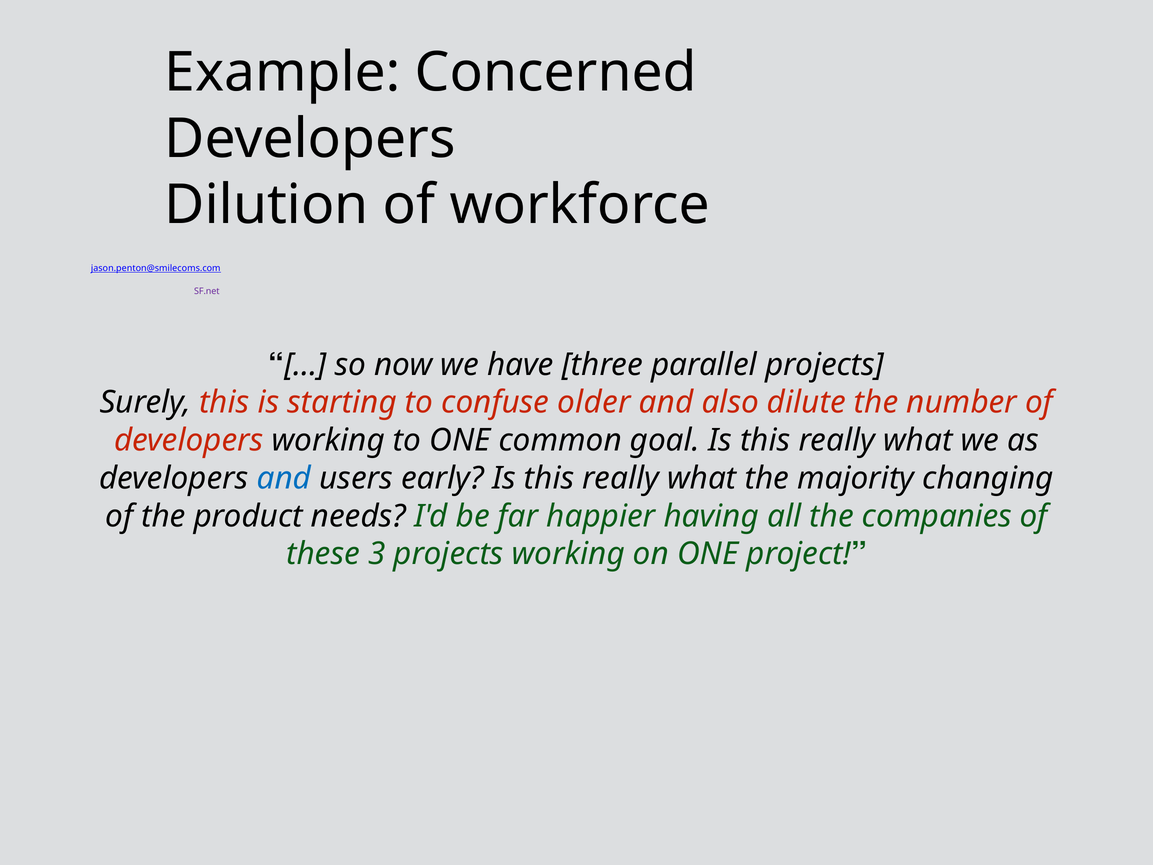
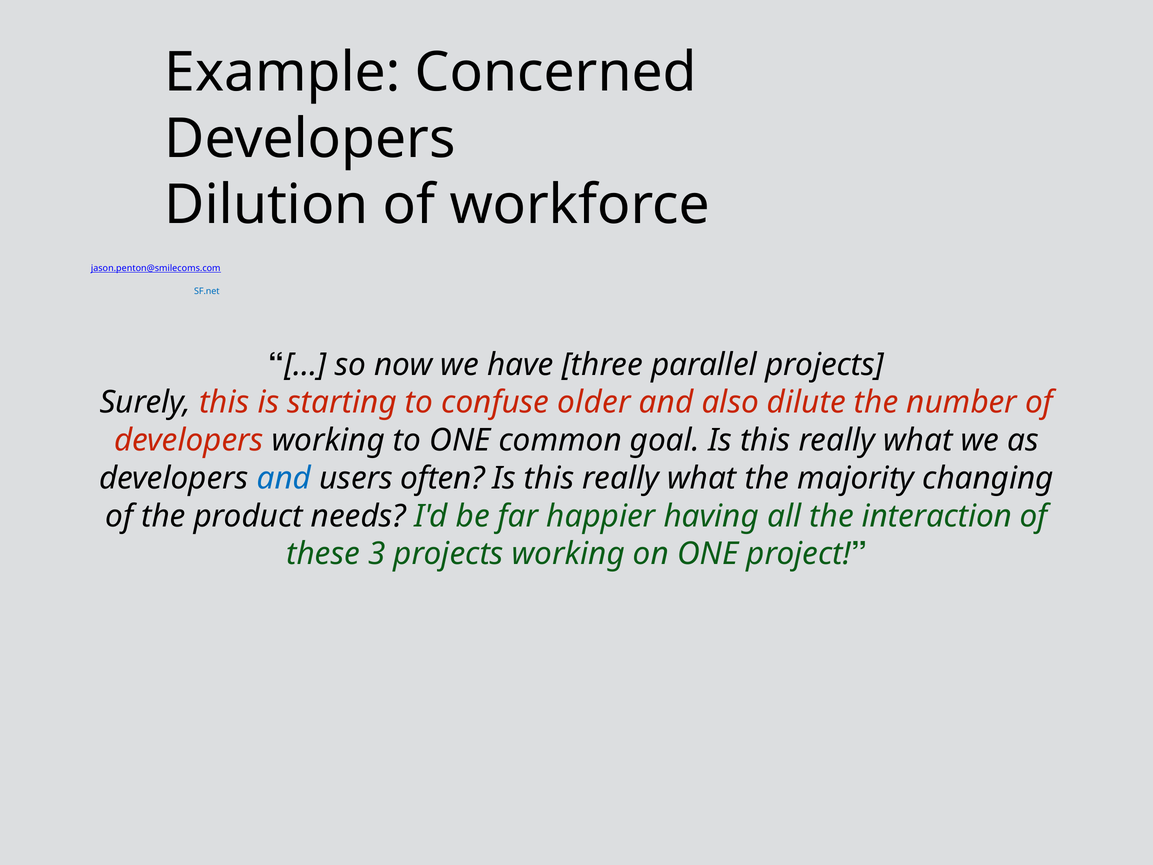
SF.net colour: purple -> blue (207, 291)
early: early -> often (443, 478)
companies: companies -> interaction (937, 516)
